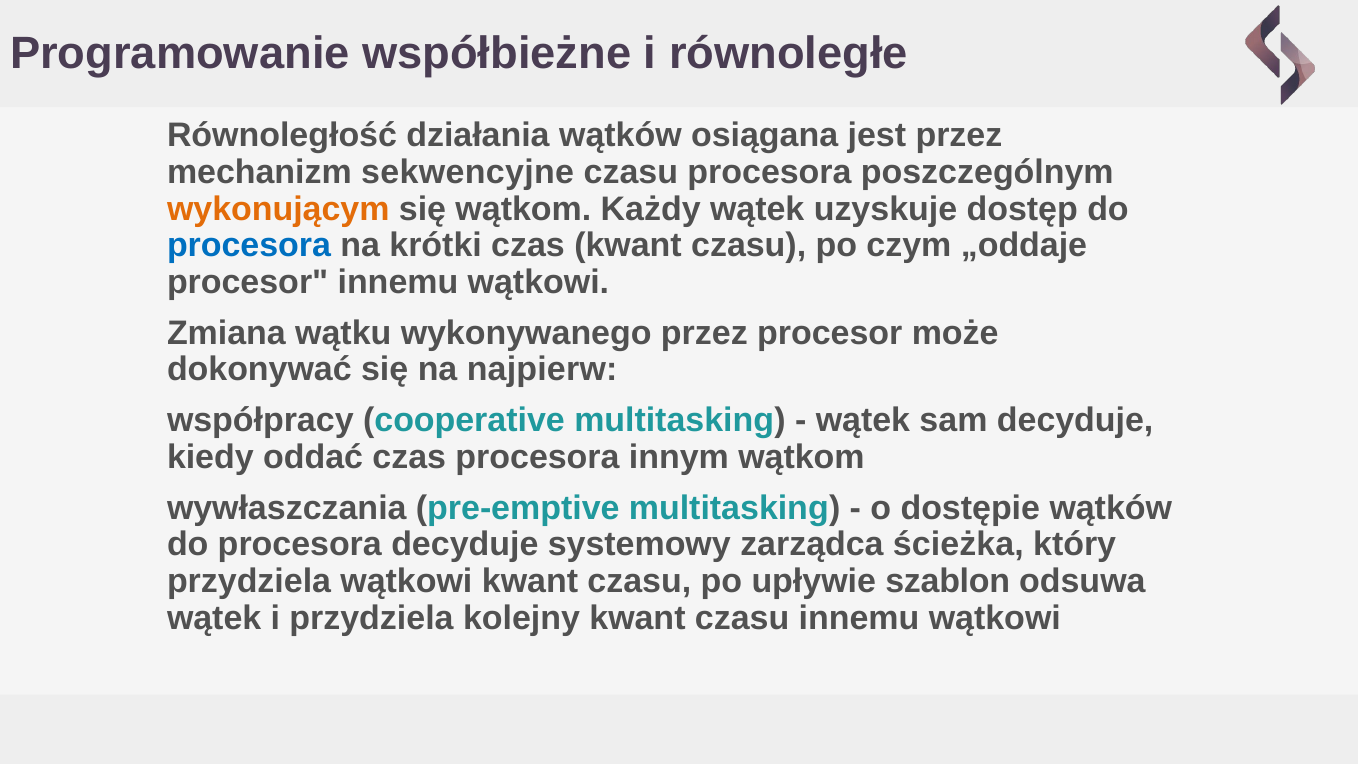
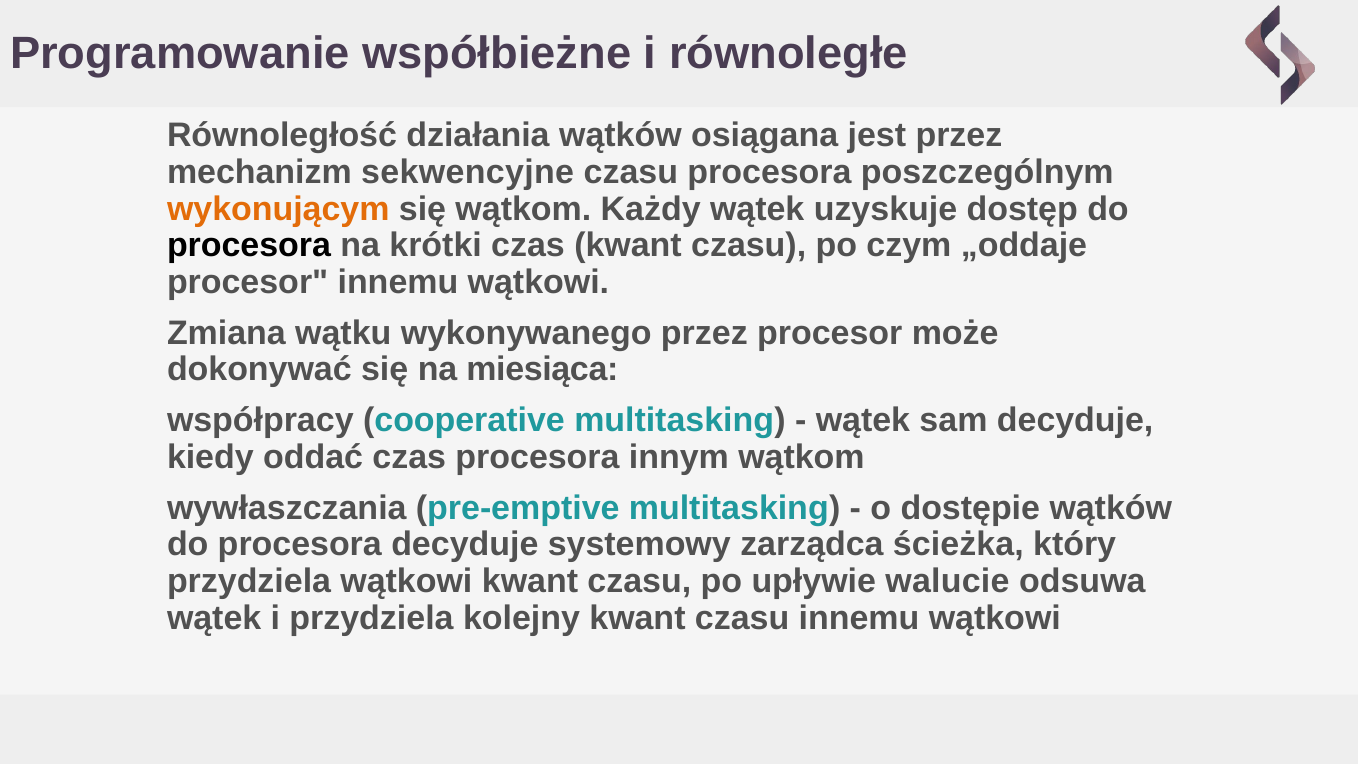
procesora colour: blue -> black (249, 246)
najpierw: najpierw -> miesiąca (542, 370)
szablon: szablon -> walucie (947, 581)
